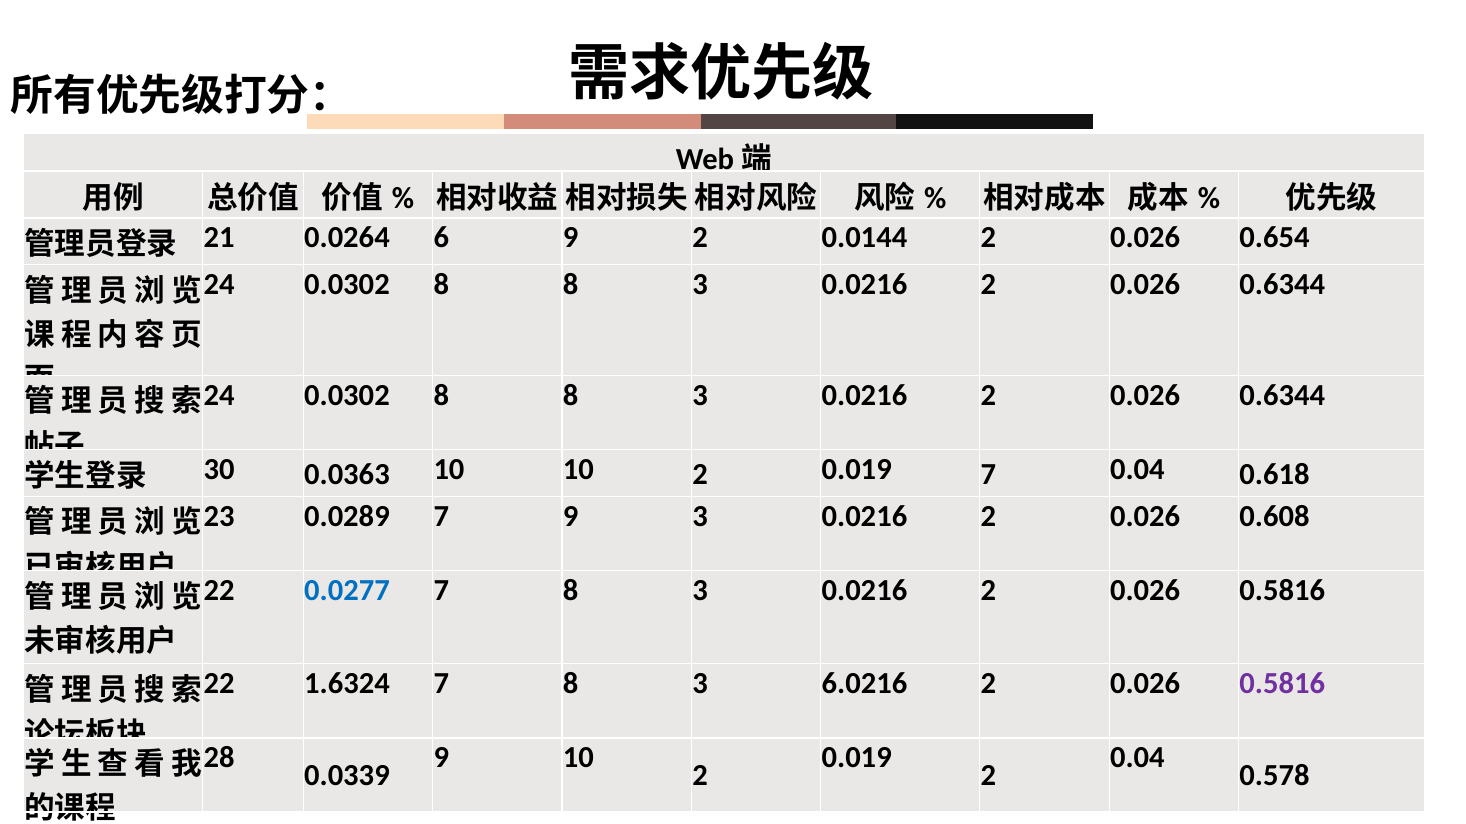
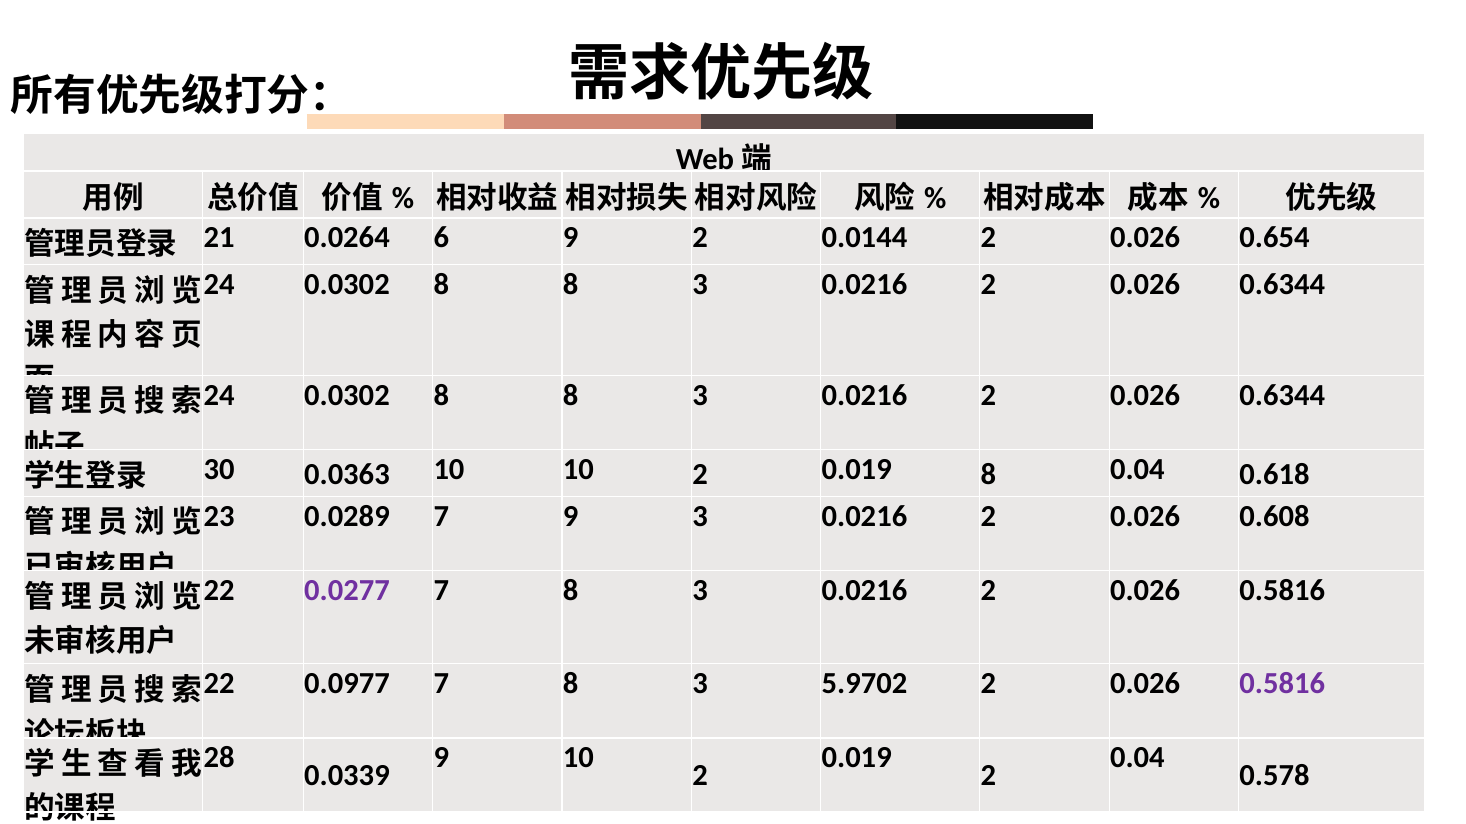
0.019 7: 7 -> 8 (988, 474)
0.0277 colour: blue -> purple (347, 591)
1.6324: 1.6324 -> 0.0977 (347, 684)
6.0216: 6.0216 -> 5.9702 (864, 684)
